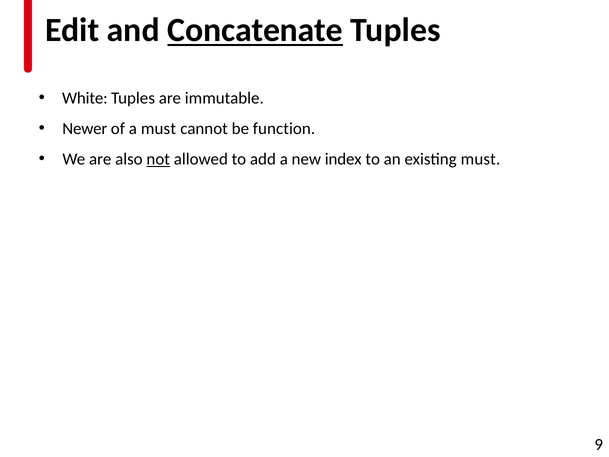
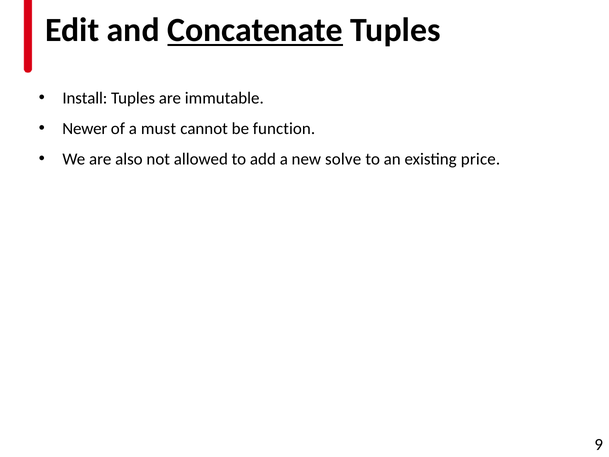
White: White -> Install (85, 98)
not underline: present -> none (158, 159)
index: index -> solve (343, 159)
existing must: must -> price (481, 159)
